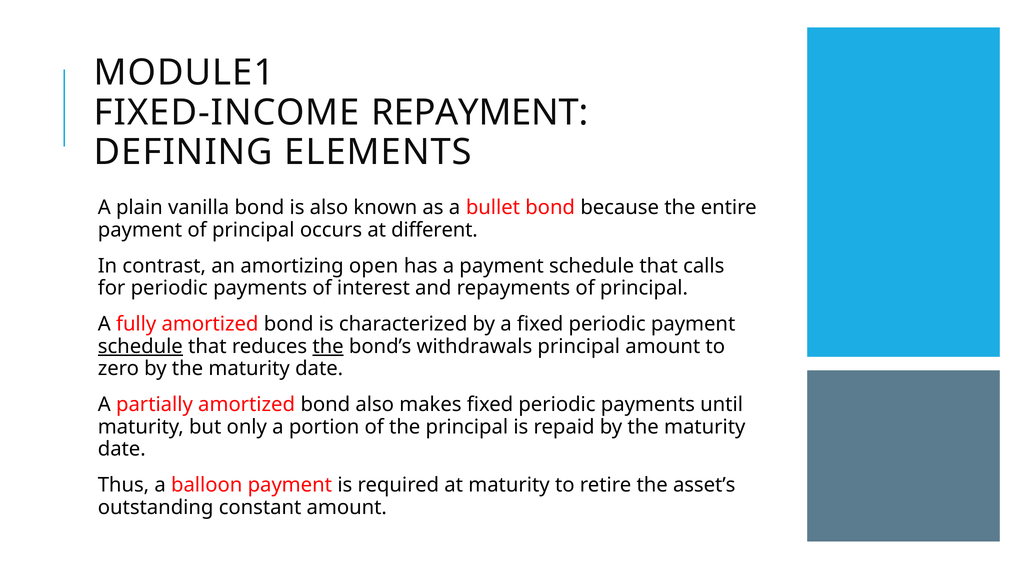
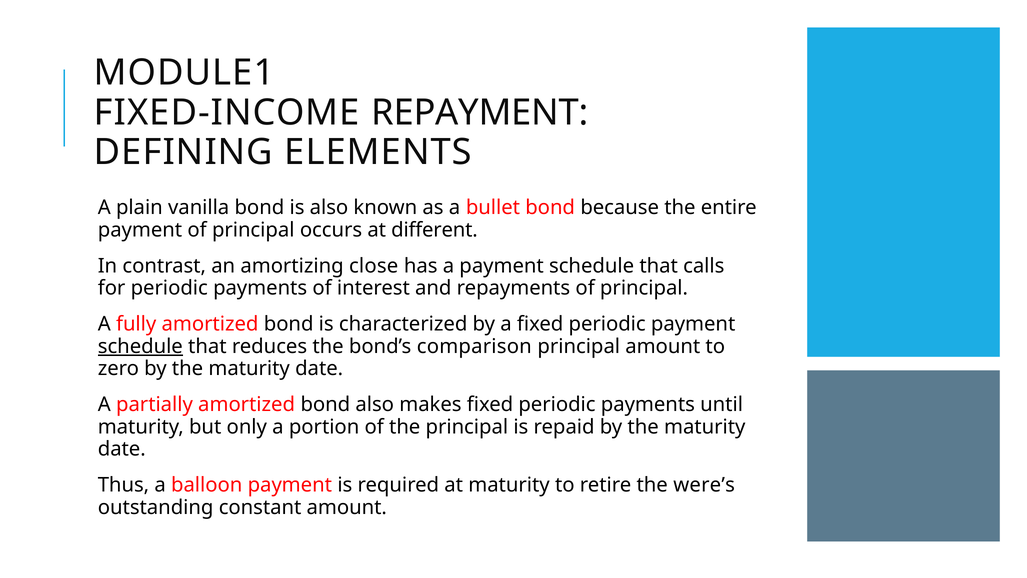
open: open -> close (374, 266)
the underline: present -> none (328, 346)
withdrawals: withdrawals -> comparison (474, 346)
asset’s: asset’s -> were’s (704, 485)
